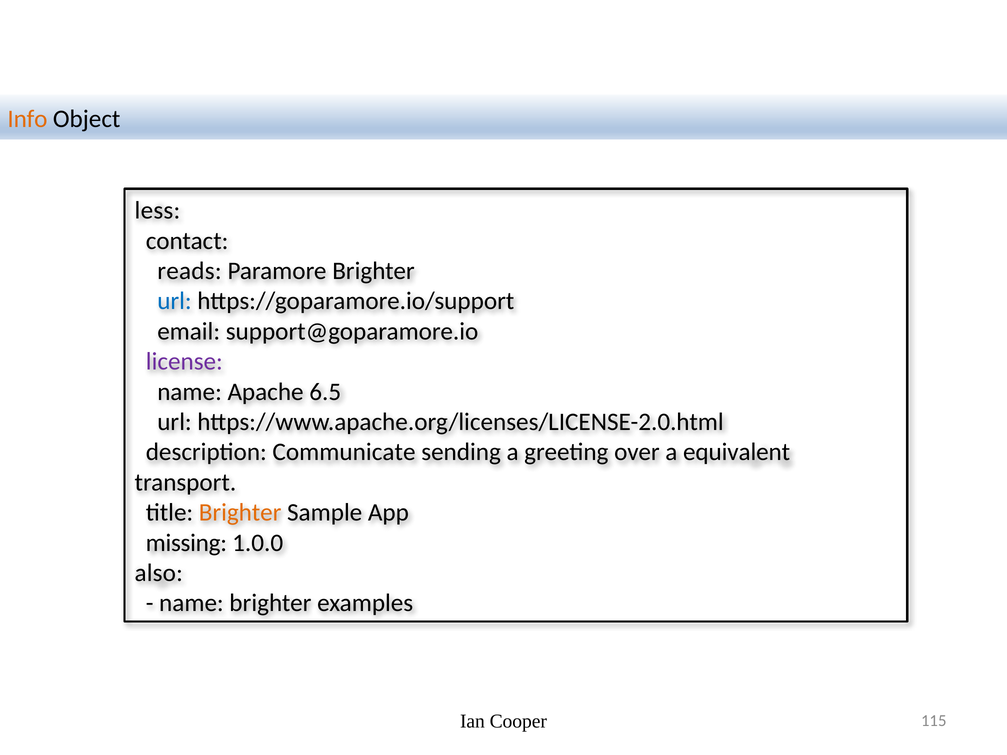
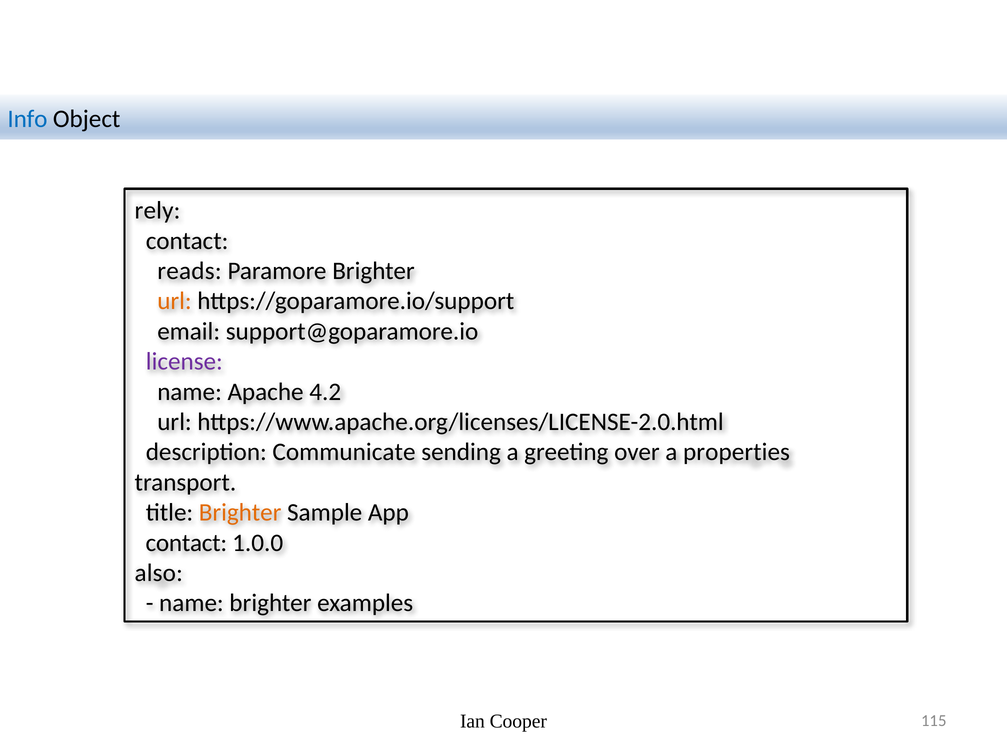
Info colour: orange -> blue (27, 119)
less: less -> rely (158, 211)
url colour: blue -> orange (174, 301)
6.5: 6.5 -> 4.2 (325, 392)
equivalent: equivalent -> properties (737, 452)
missing: missing -> contact (186, 543)
